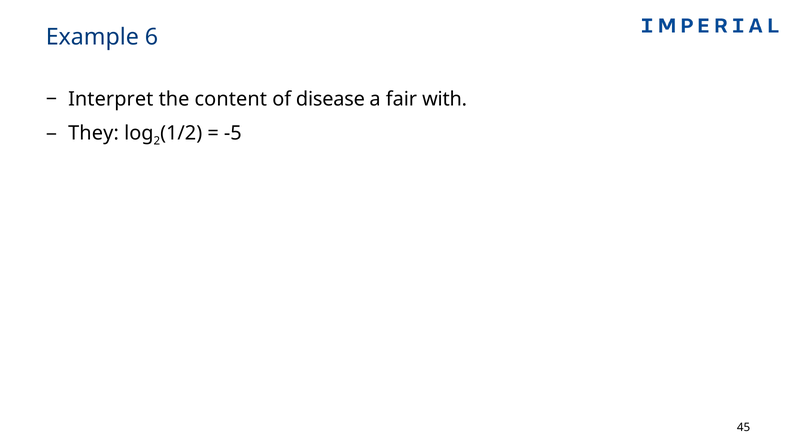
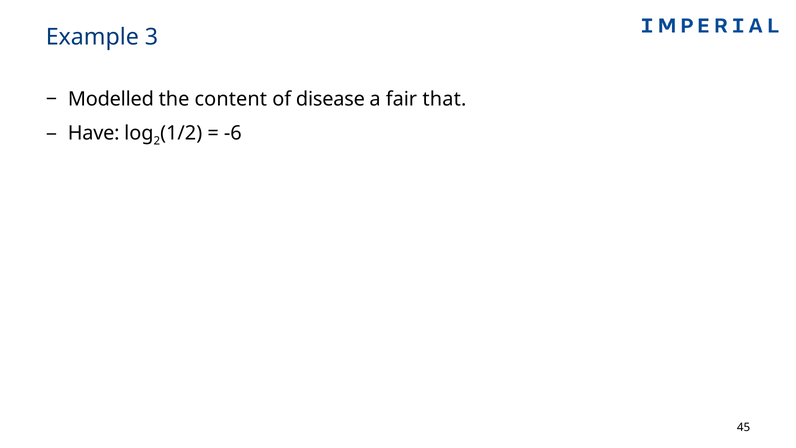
6: 6 -> 3 (151, 37)
Interpret: Interpret -> Modelled (111, 99)
with: with -> that (444, 99)
They: They -> Have (94, 133)
-5: -5 -> -6 (233, 133)
